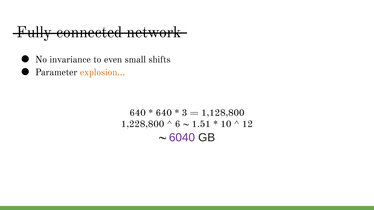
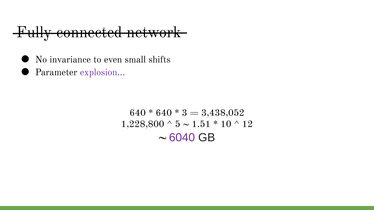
explosion colour: orange -> purple (103, 72)
1,128,800: 1,128,800 -> 3,438,052 (223, 113)
6: 6 -> 5 (178, 124)
